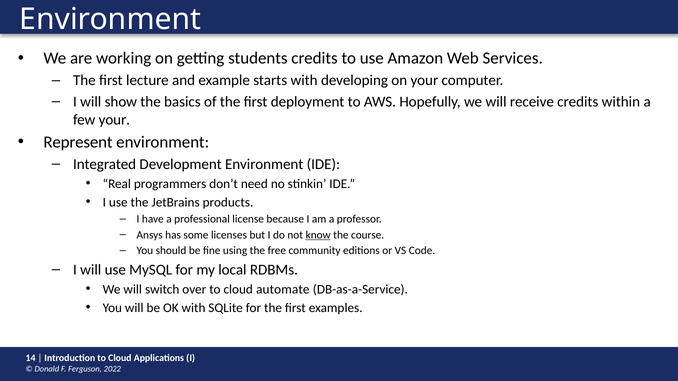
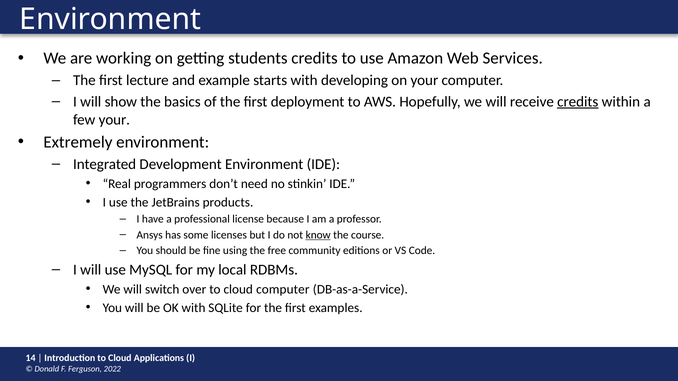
credits underline: none -> present (578, 102)
Represent: Represent -> Extremely (78, 142)
cloud automate: automate -> computer (283, 290)
